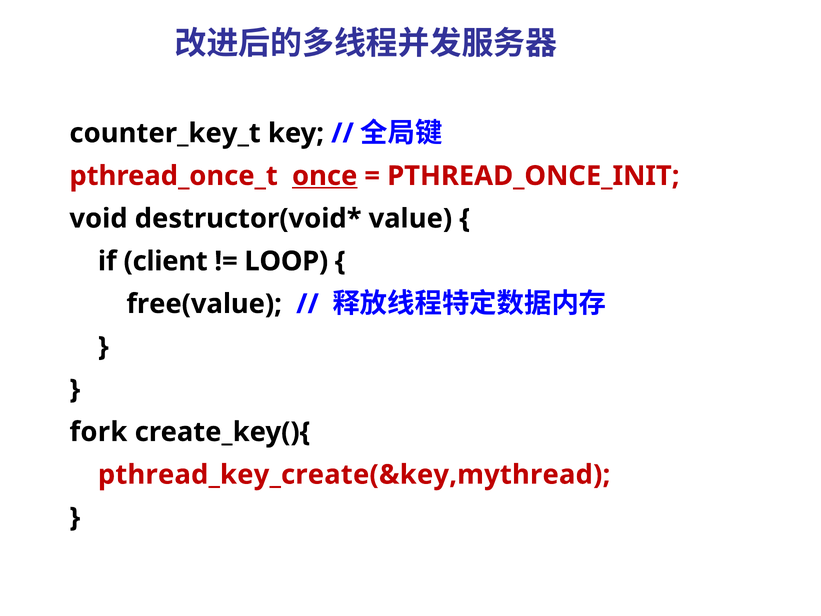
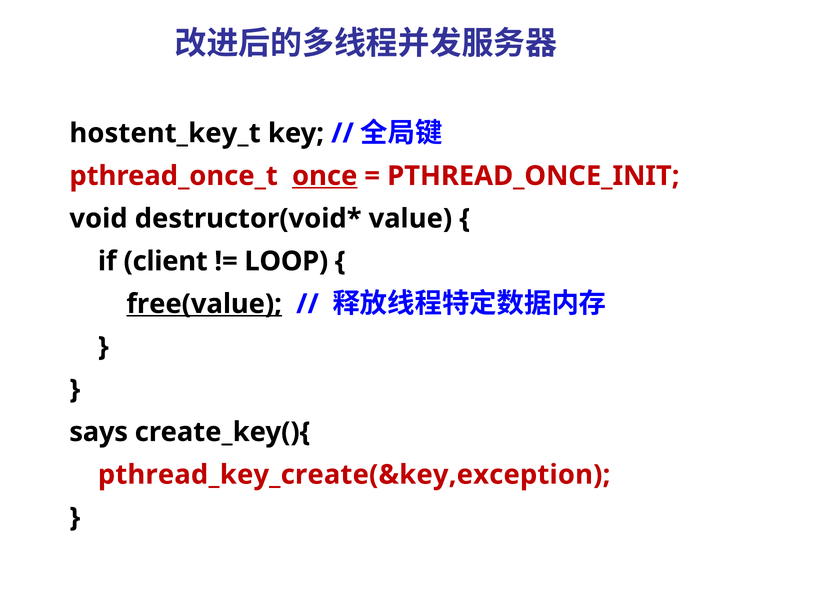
counter_key_t: counter_key_t -> hostent_key_t (165, 133)
free(value underline: none -> present (204, 304)
fork: fork -> says (99, 432)
pthread_key_create(&key,mythread: pthread_key_create(&key,mythread -> pthread_key_create(&key,exception (354, 474)
